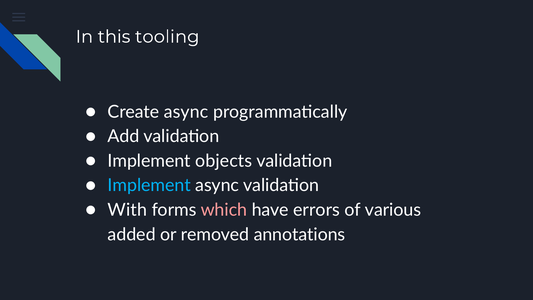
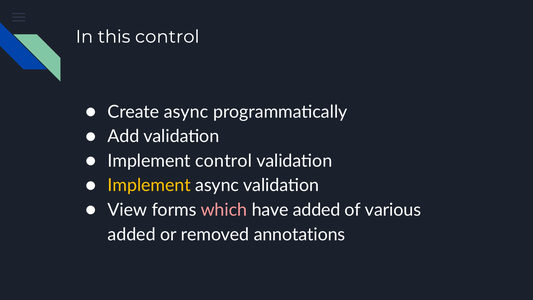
this tooling: tooling -> control (167, 37)
Implement objects: objects -> control (224, 161)
Implement colour: light blue -> yellow (149, 185)
With: With -> View (127, 210)
have errors: errors -> added (317, 210)
